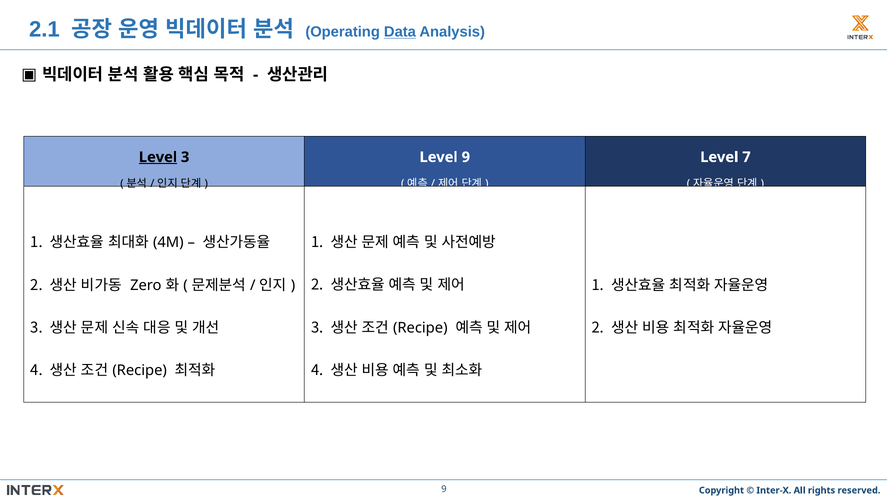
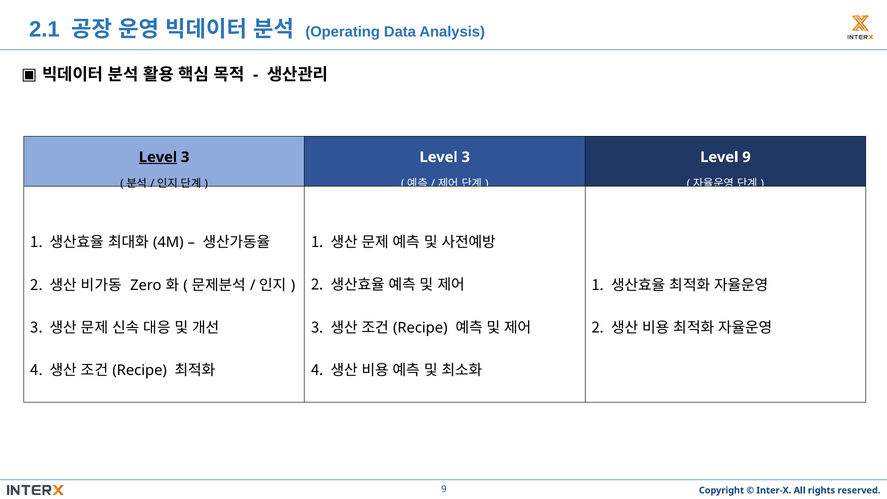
Data underline: present -> none (400, 32)
9: 9 -> 3 (466, 157)
Level 7: 7 -> 9 (746, 157)
